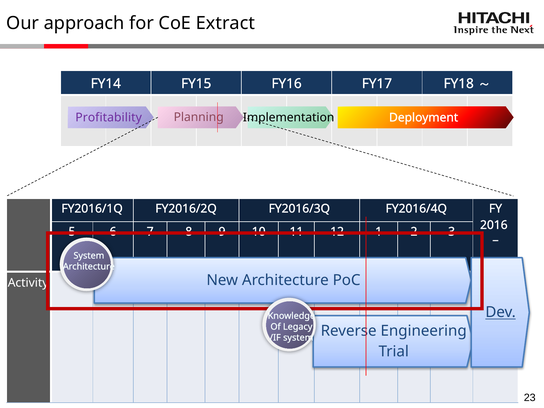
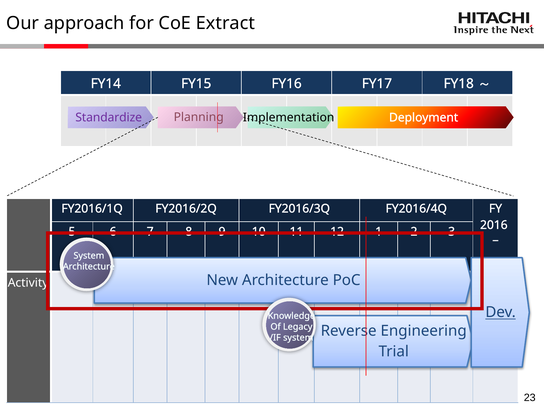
Profitability: Profitability -> Standardize (109, 117)
